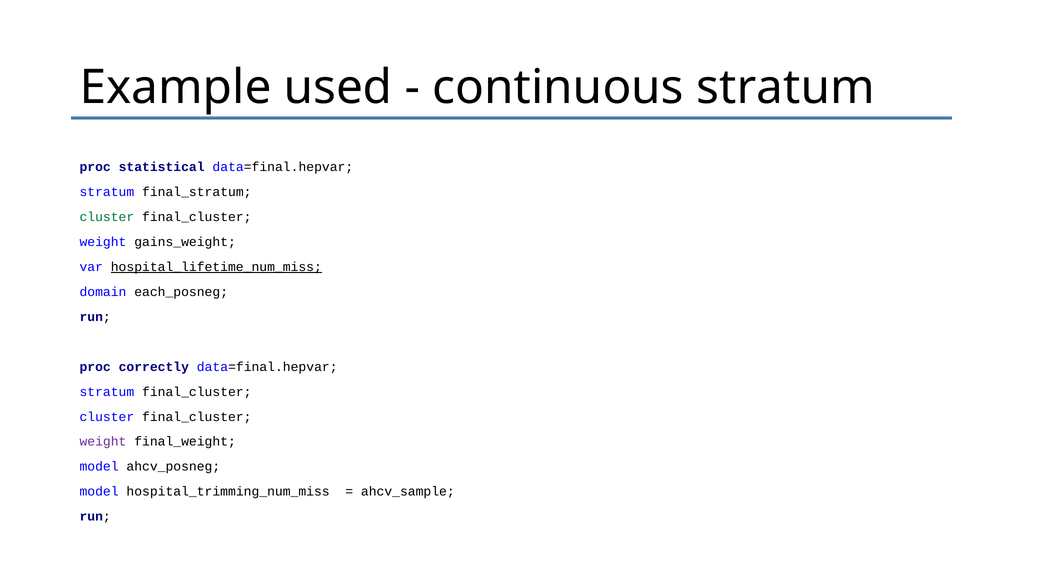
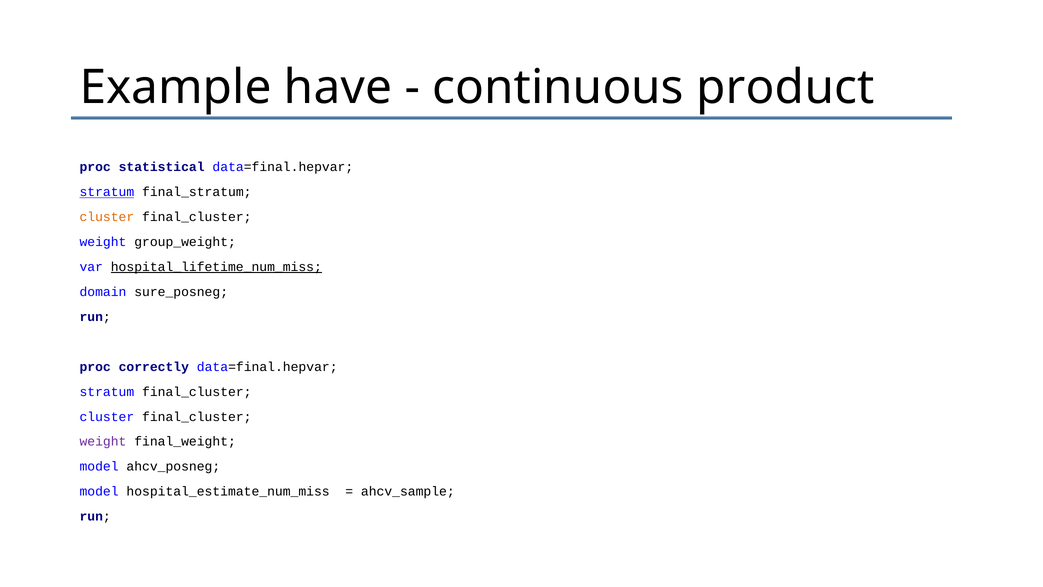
used: used -> have (338, 88)
continuous stratum: stratum -> product (785, 88)
stratum underline: none -> present (107, 192)
cluster colour: green -> orange (107, 217)
gains_weight: gains_weight -> group_weight (185, 242)
each_posneg: each_posneg -> sure_posneg (181, 292)
hospital_trimming_num_miss: hospital_trimming_num_miss -> hospital_estimate_num_miss (228, 491)
